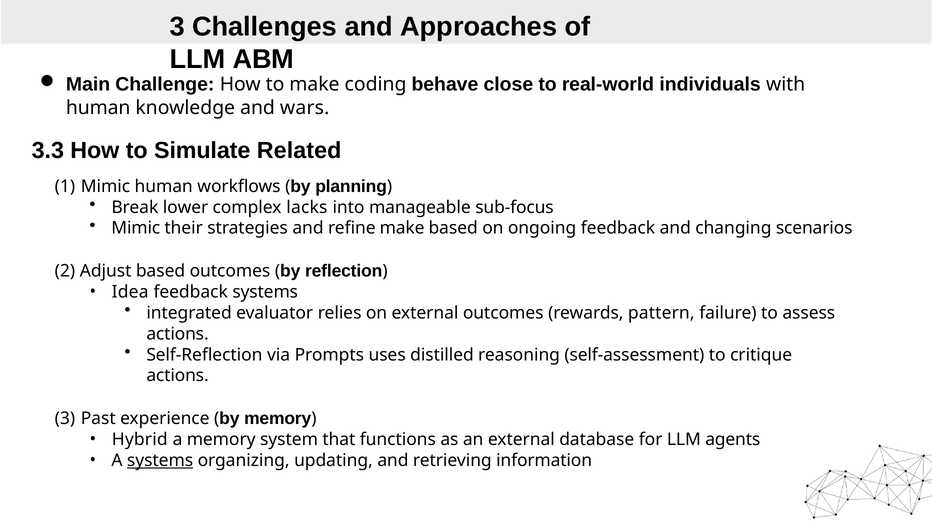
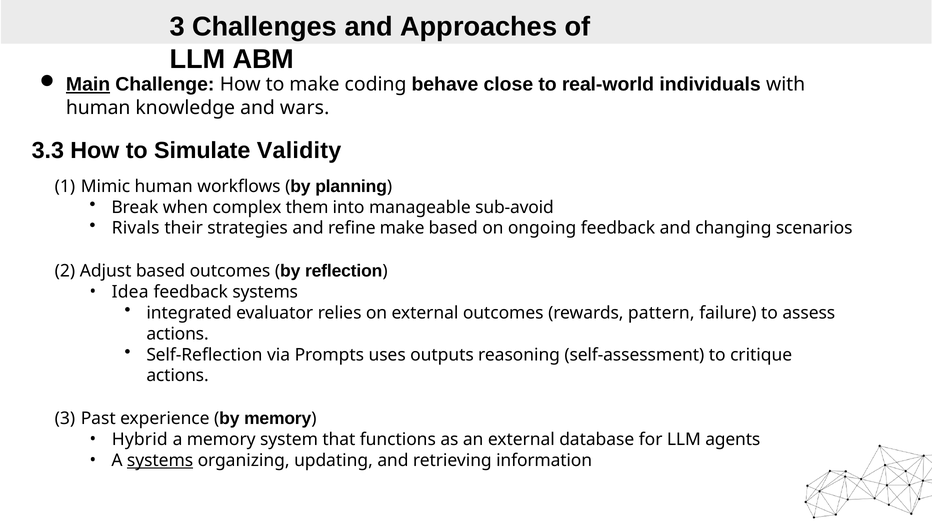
Main underline: none -> present (88, 84)
Related: Related -> Validity (299, 150)
lower: lower -> when (185, 207)
lacks: lacks -> them (307, 207)
sub-focus: sub-focus -> sub-avoid (515, 207)
Mimic: Mimic -> Rivals (136, 228)
distilled: distilled -> outputs (442, 355)
